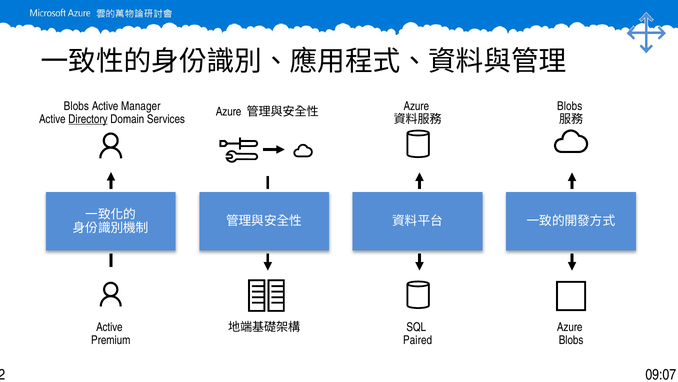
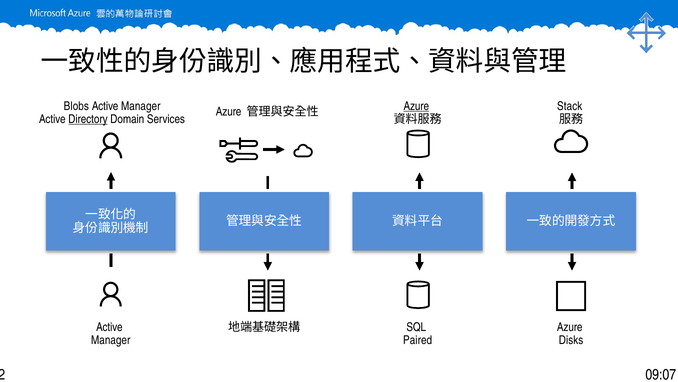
Azure underline: none -> present (416, 106)
Blobs: Blobs -> Stack (570, 106)
Premium: Premium -> Manager (111, 340)
Blobs: Blobs -> Disks (571, 340)
